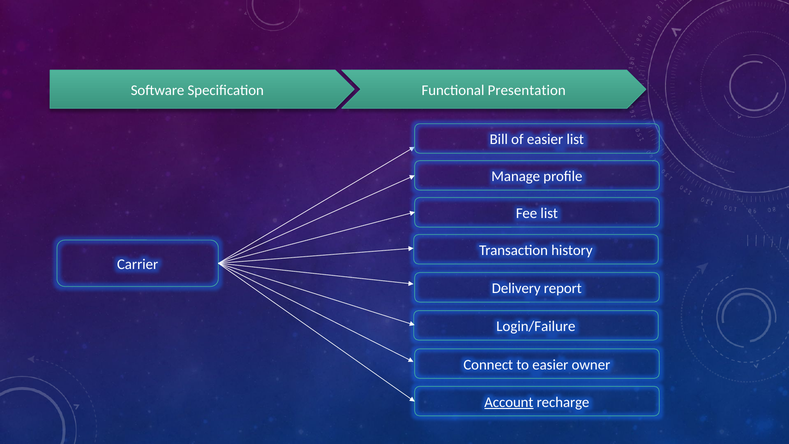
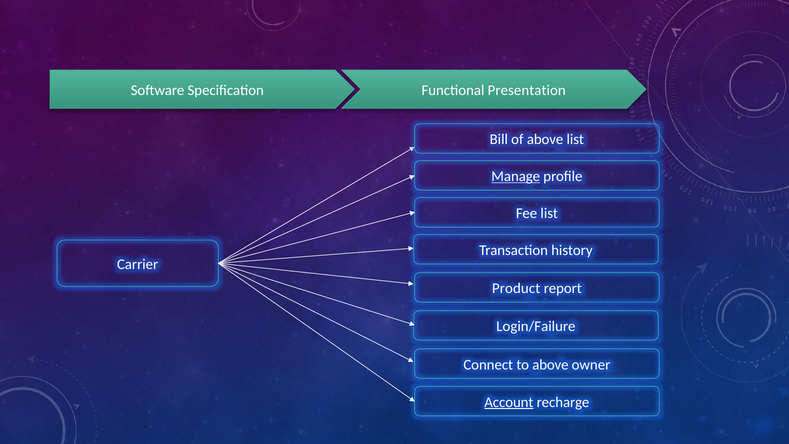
of easier: easier -> above (545, 139)
Manage underline: none -> present (516, 176)
Delivery: Delivery -> Product (516, 288)
to easier: easier -> above (550, 364)
